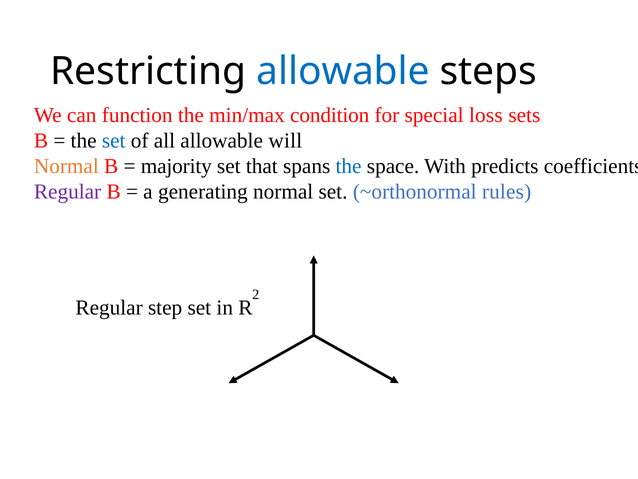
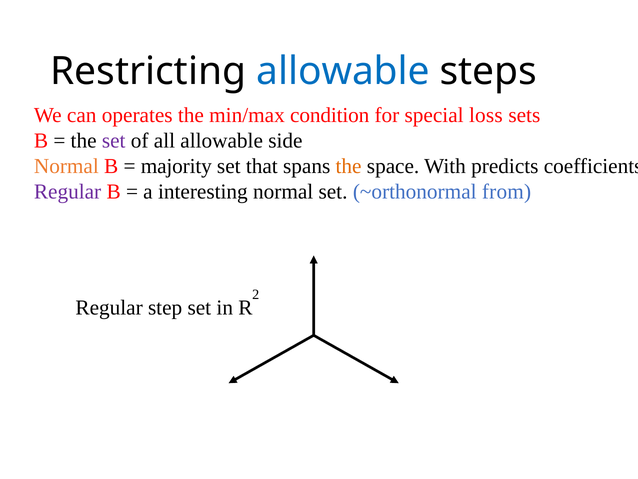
function: function -> operates (137, 115)
set colour: blue -> purple (114, 141)
will: will -> side (285, 141)
the colour: blue -> orange (349, 166)
generating: generating -> interesting (203, 192)
rules: rules -> from (507, 192)
